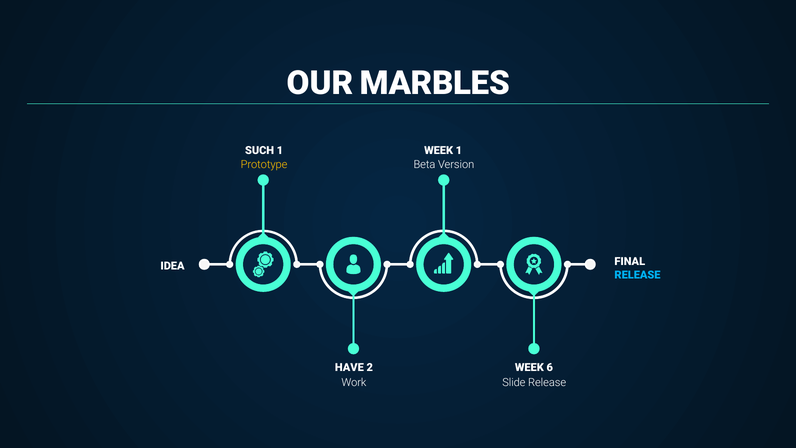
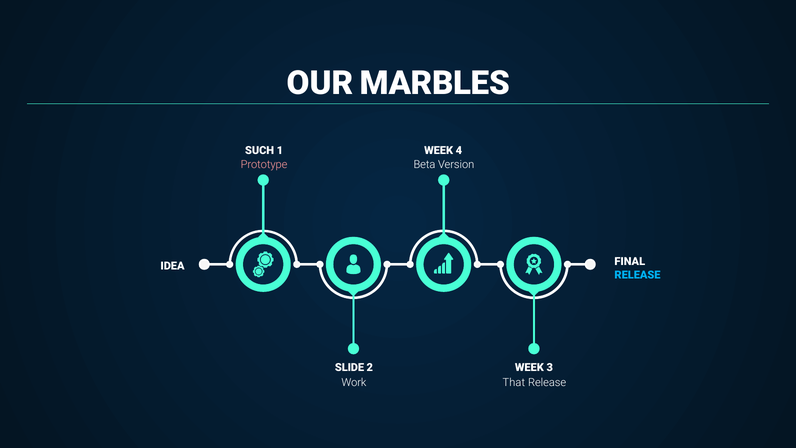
WEEK 1: 1 -> 4 (459, 150)
Prototype colour: yellow -> pink (264, 164)
HAVE: HAVE -> SLIDE (350, 368)
6: 6 -> 3 (550, 368)
Slide: Slide -> That (514, 383)
